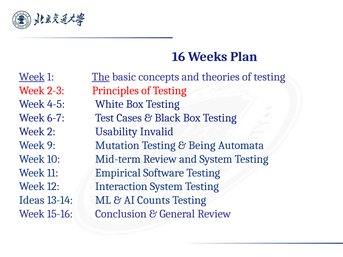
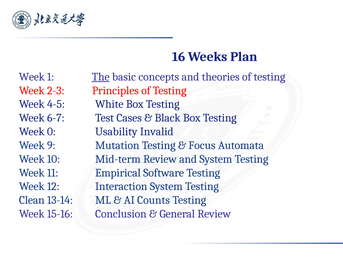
Week underline: present -> none (32, 77)
2: 2 -> 0 (51, 132)
Being: Being -> Focus (202, 145)
Ideas: Ideas -> Clean (32, 200)
